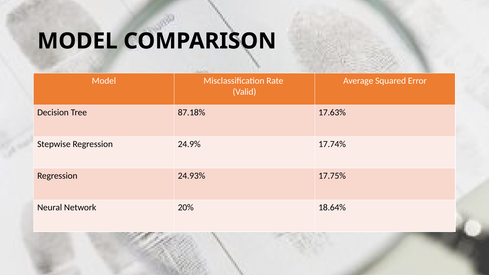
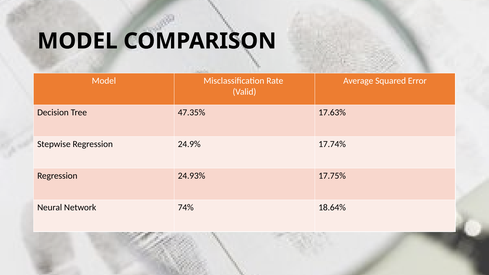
87.18%: 87.18% -> 47.35% (192, 112)
20%: 20% -> 74% (186, 208)
